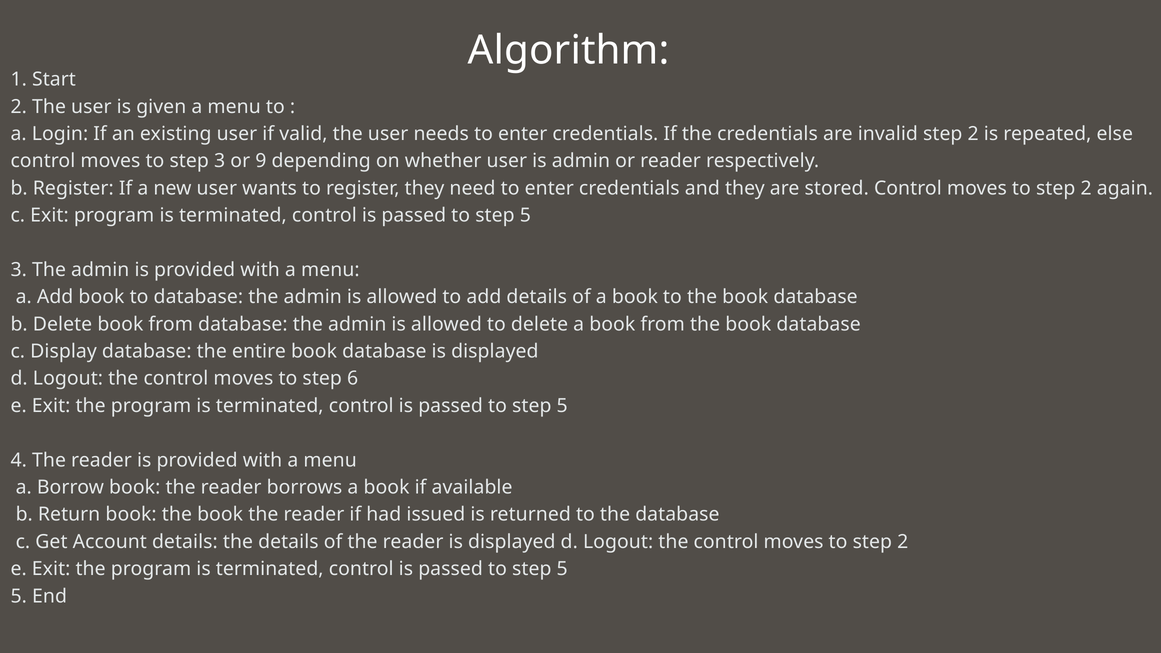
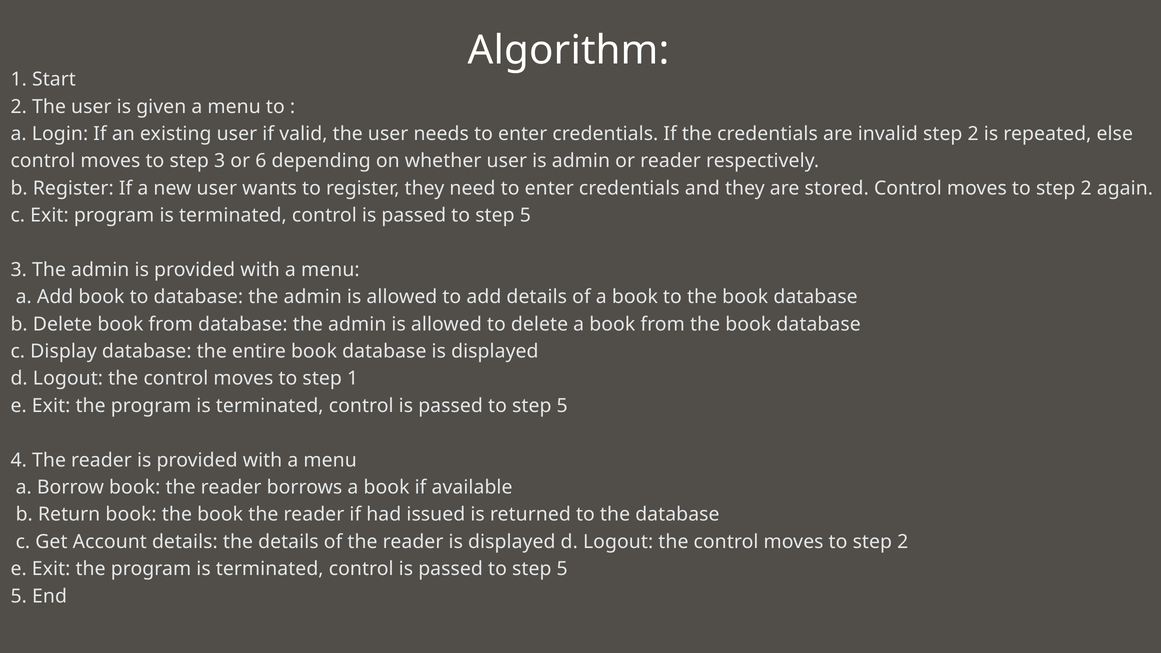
9: 9 -> 6 (261, 161)
step 6: 6 -> 1 (353, 379)
